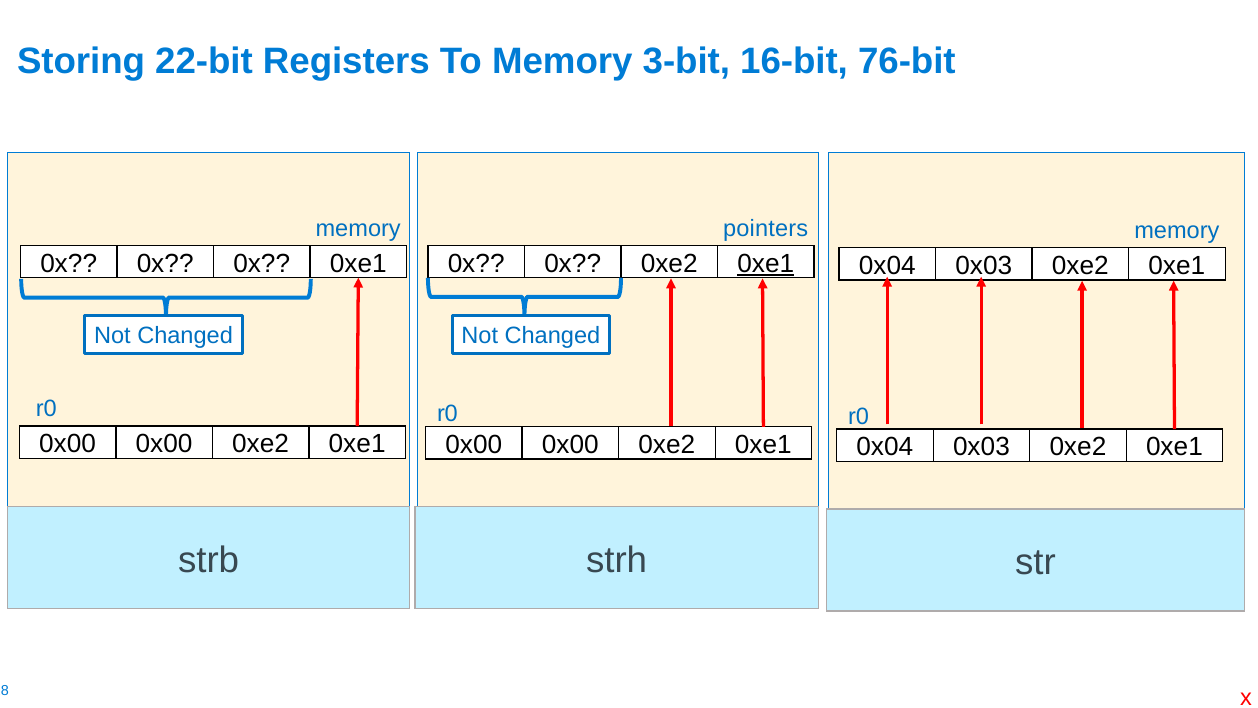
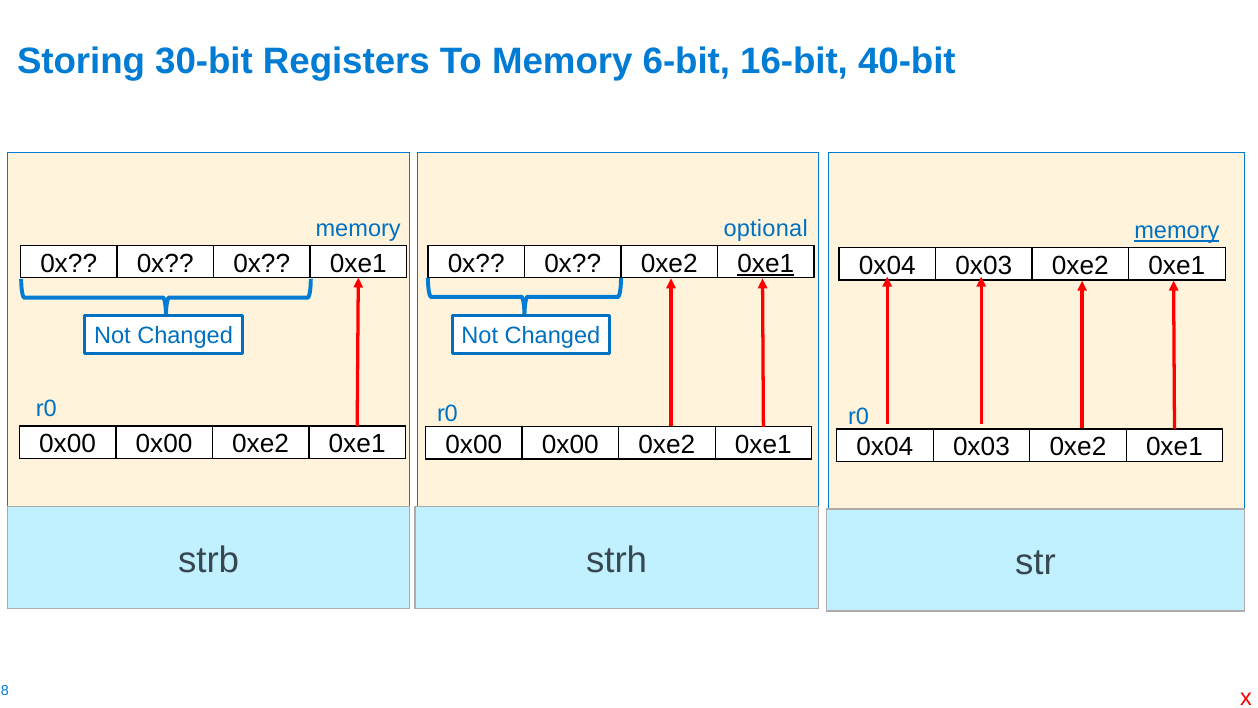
22-bit: 22-bit -> 30-bit (204, 61)
3-bit: 3-bit -> 6-bit (686, 61)
76-bit: 76-bit -> 40-bit (907, 61)
pointers: pointers -> optional (766, 229)
memory underline: none -> present (1177, 231)
